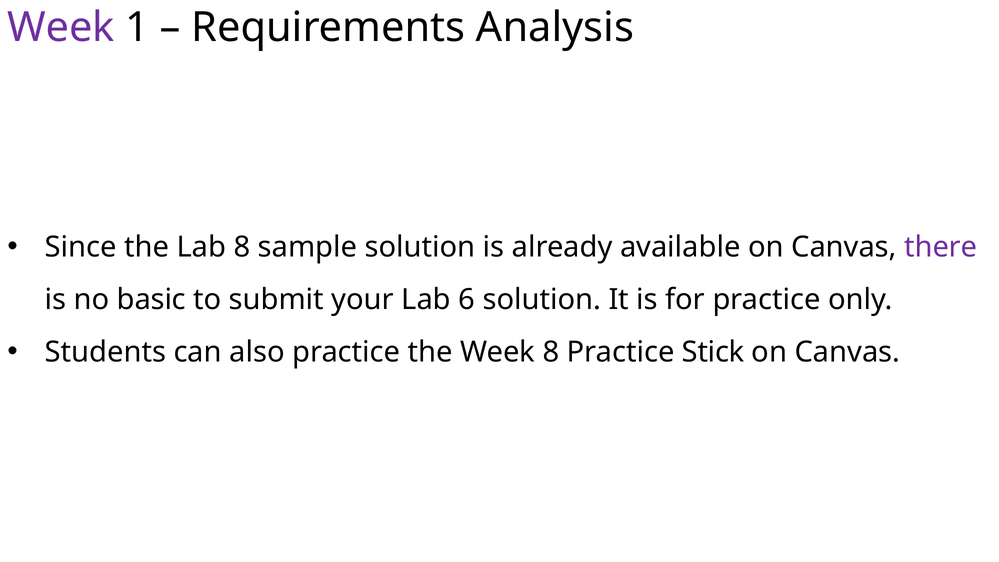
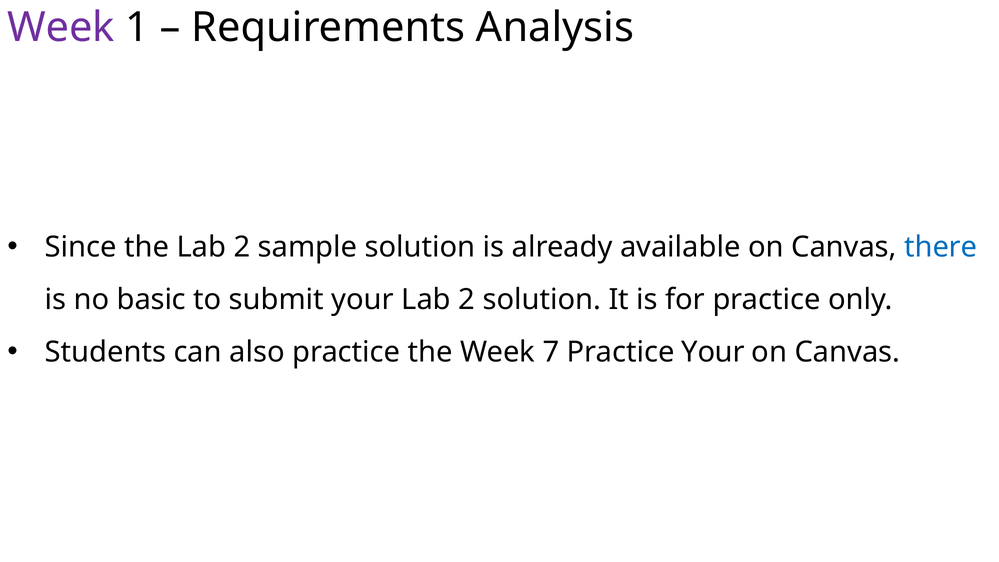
the Lab 8: 8 -> 2 (242, 247)
there colour: purple -> blue (941, 247)
your Lab 6: 6 -> 2 (467, 300)
Week 8: 8 -> 7 (551, 352)
Practice Stick: Stick -> Your (713, 352)
